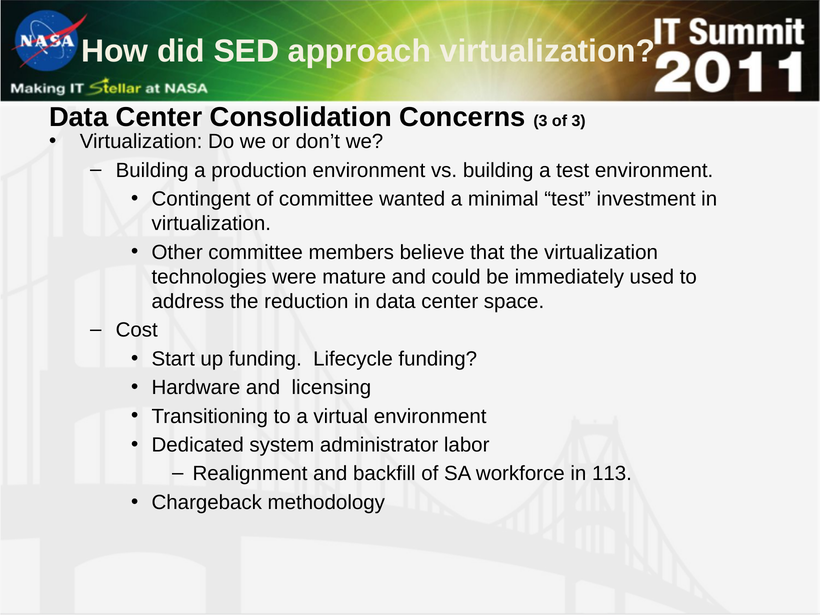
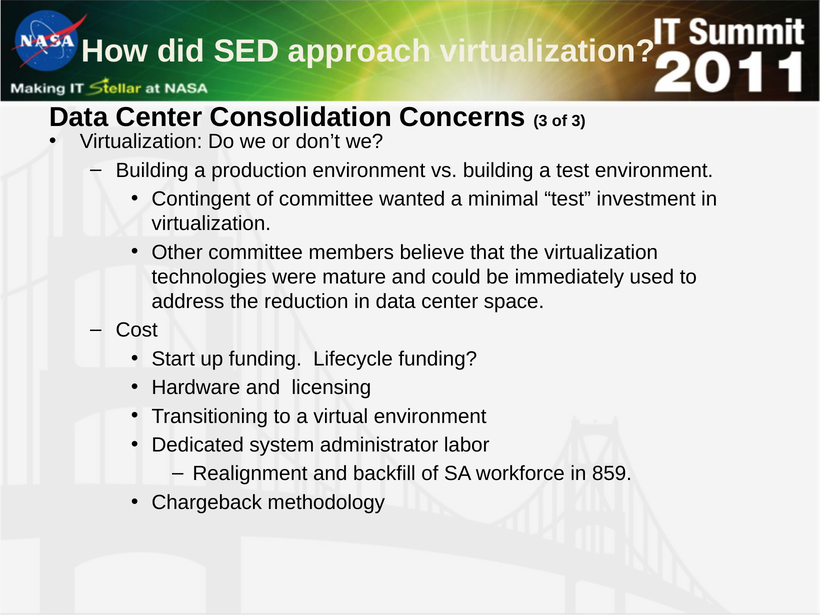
113: 113 -> 859 (612, 474)
